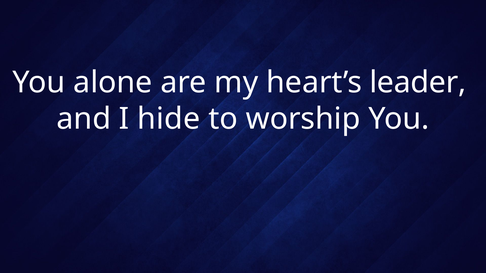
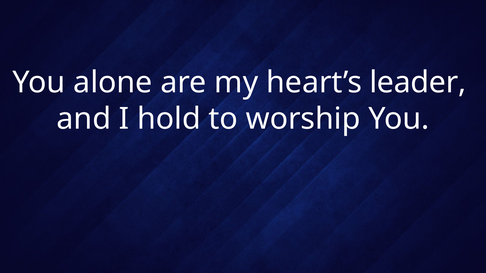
hide: hide -> hold (169, 119)
